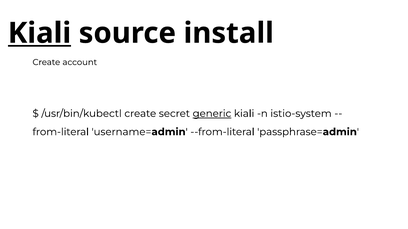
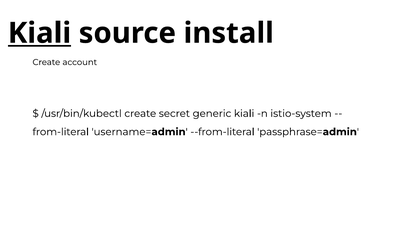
generic underline: present -> none (212, 114)
